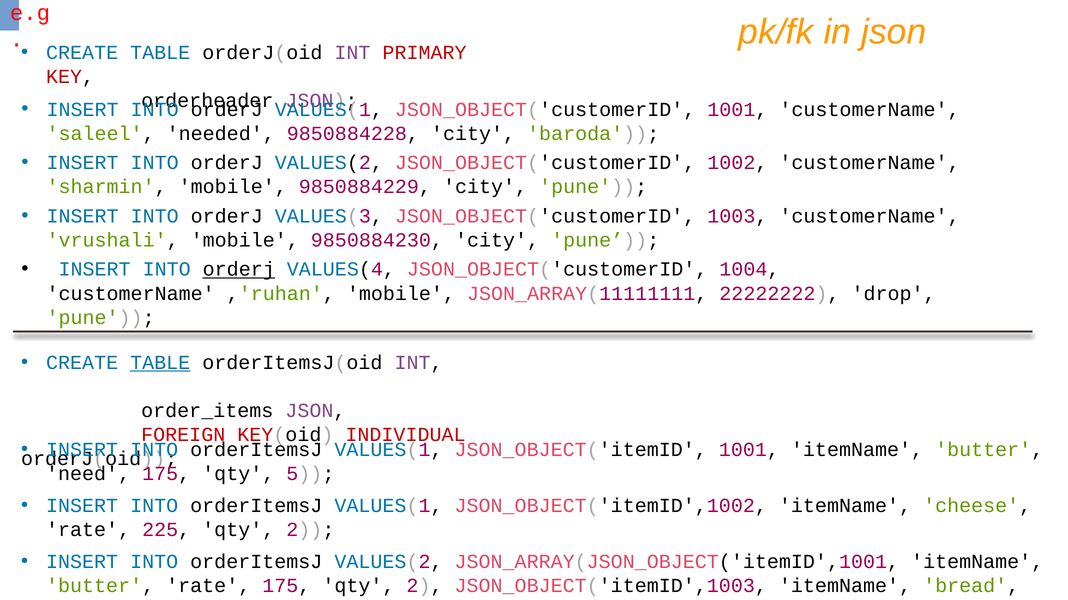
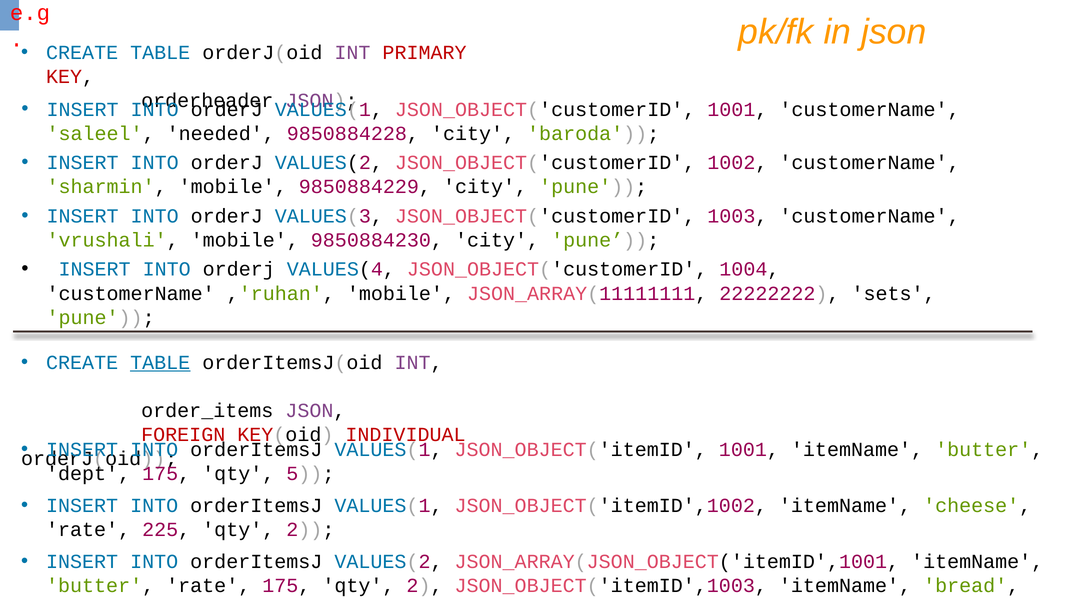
orderj underline: present -> none (239, 270)
drop: drop -> sets (894, 294)
need: need -> dept (88, 474)
